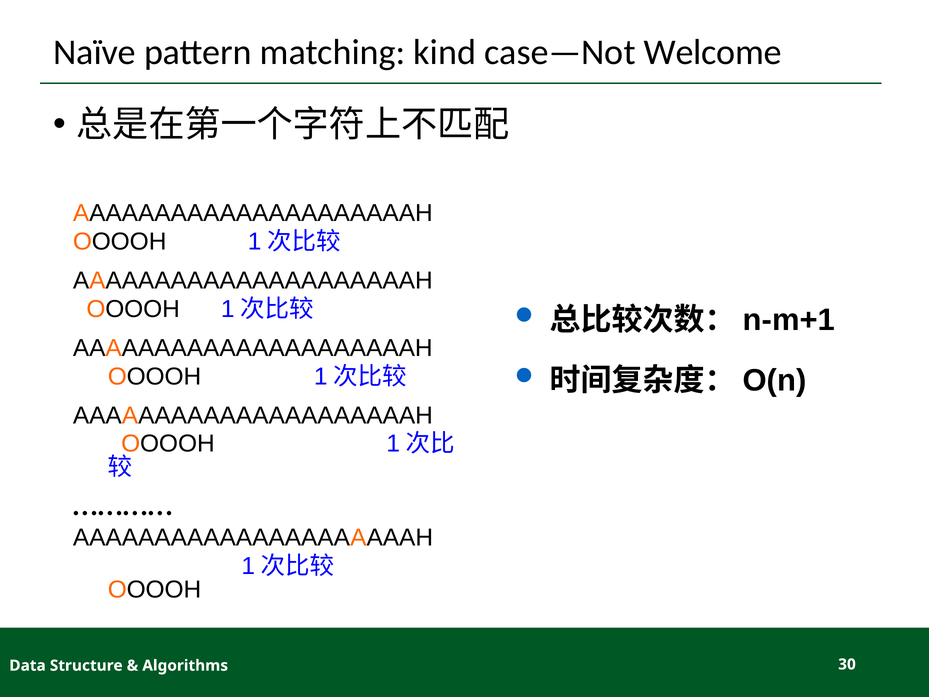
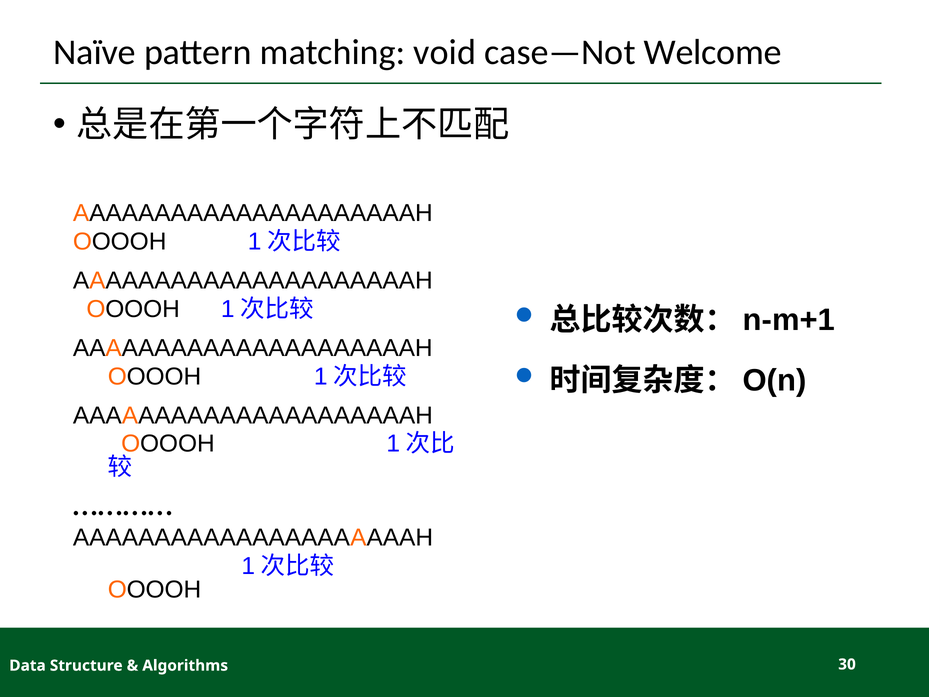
kind: kind -> void (445, 52)
